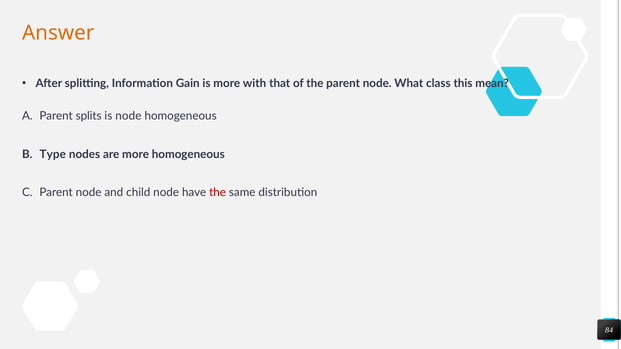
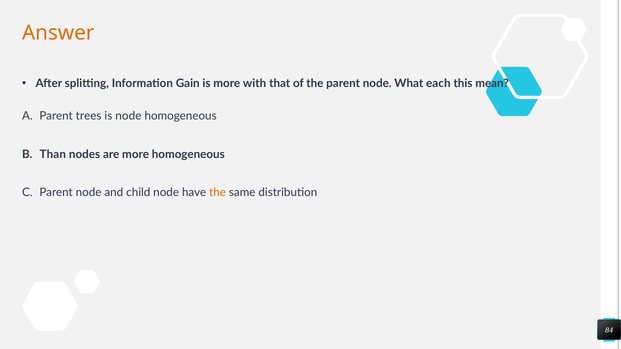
class: class -> each (438, 83)
splits: splits -> trees (89, 116)
Type: Type -> Than (53, 154)
the colour: red -> orange (218, 192)
